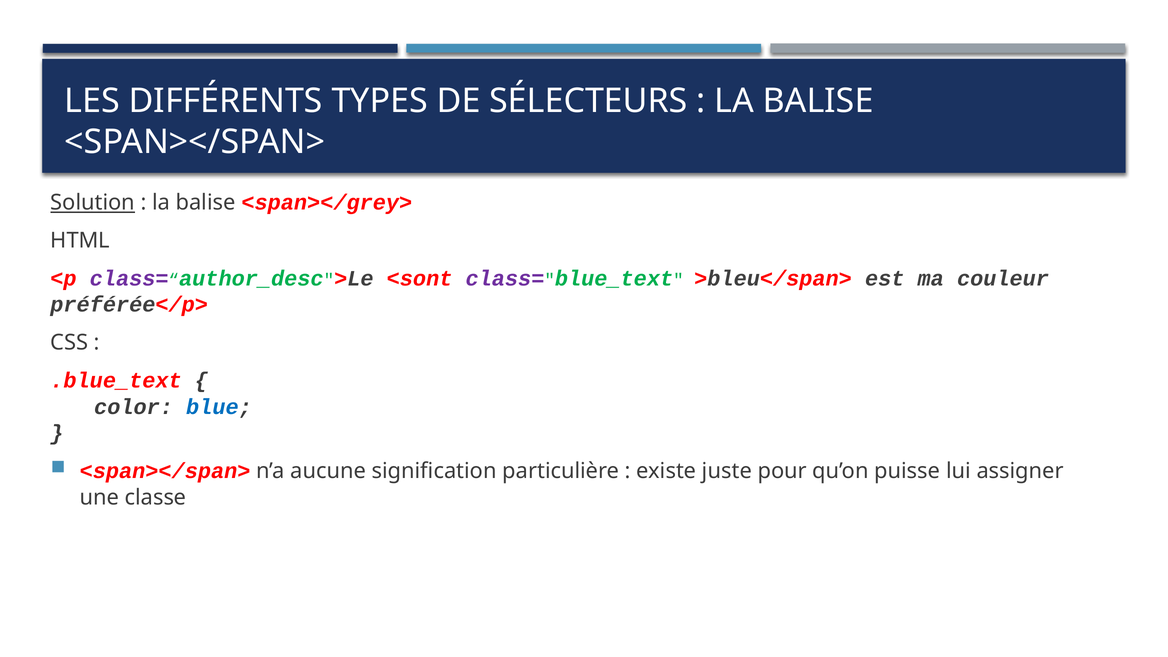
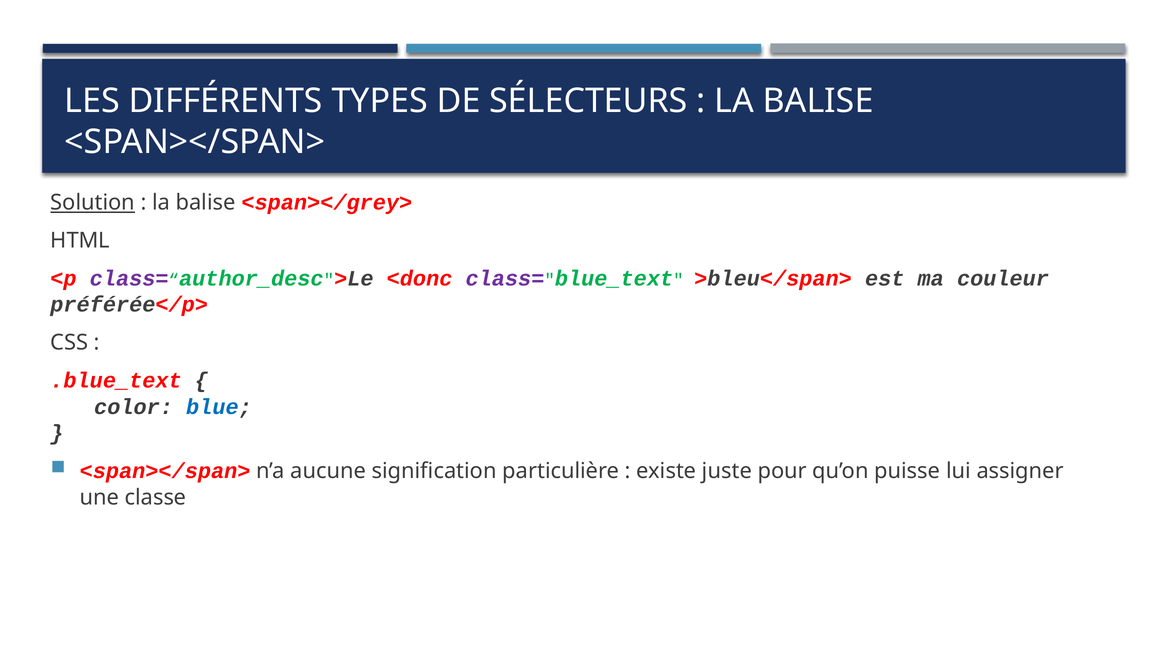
<sont: <sont -> <donc (420, 278)
